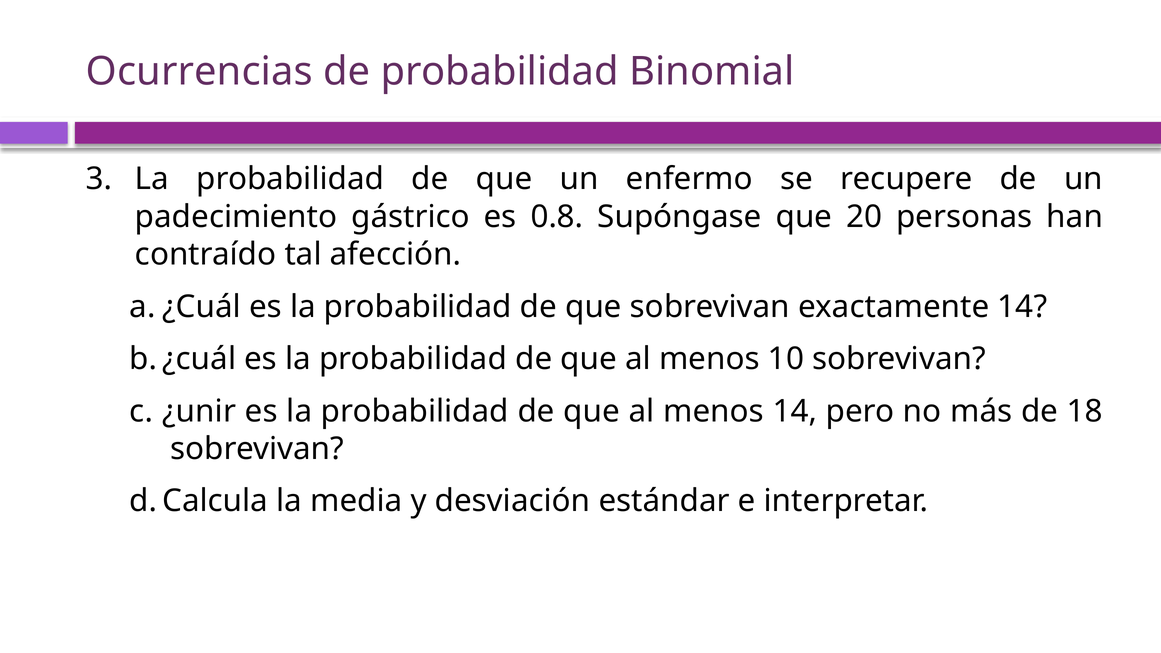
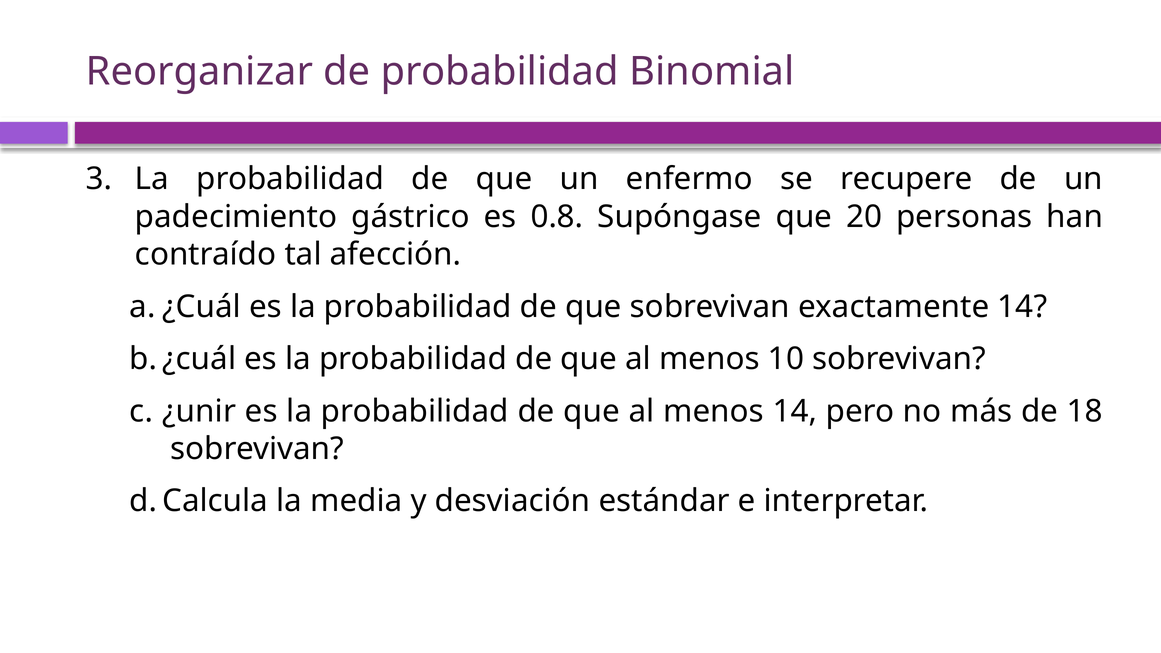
Ocurrencias: Ocurrencias -> Reorganizar (200, 72)
